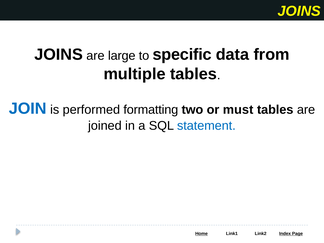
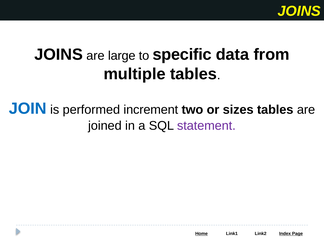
formatting: formatting -> increment (151, 110)
must: must -> sizes (238, 110)
statement colour: blue -> purple (206, 126)
